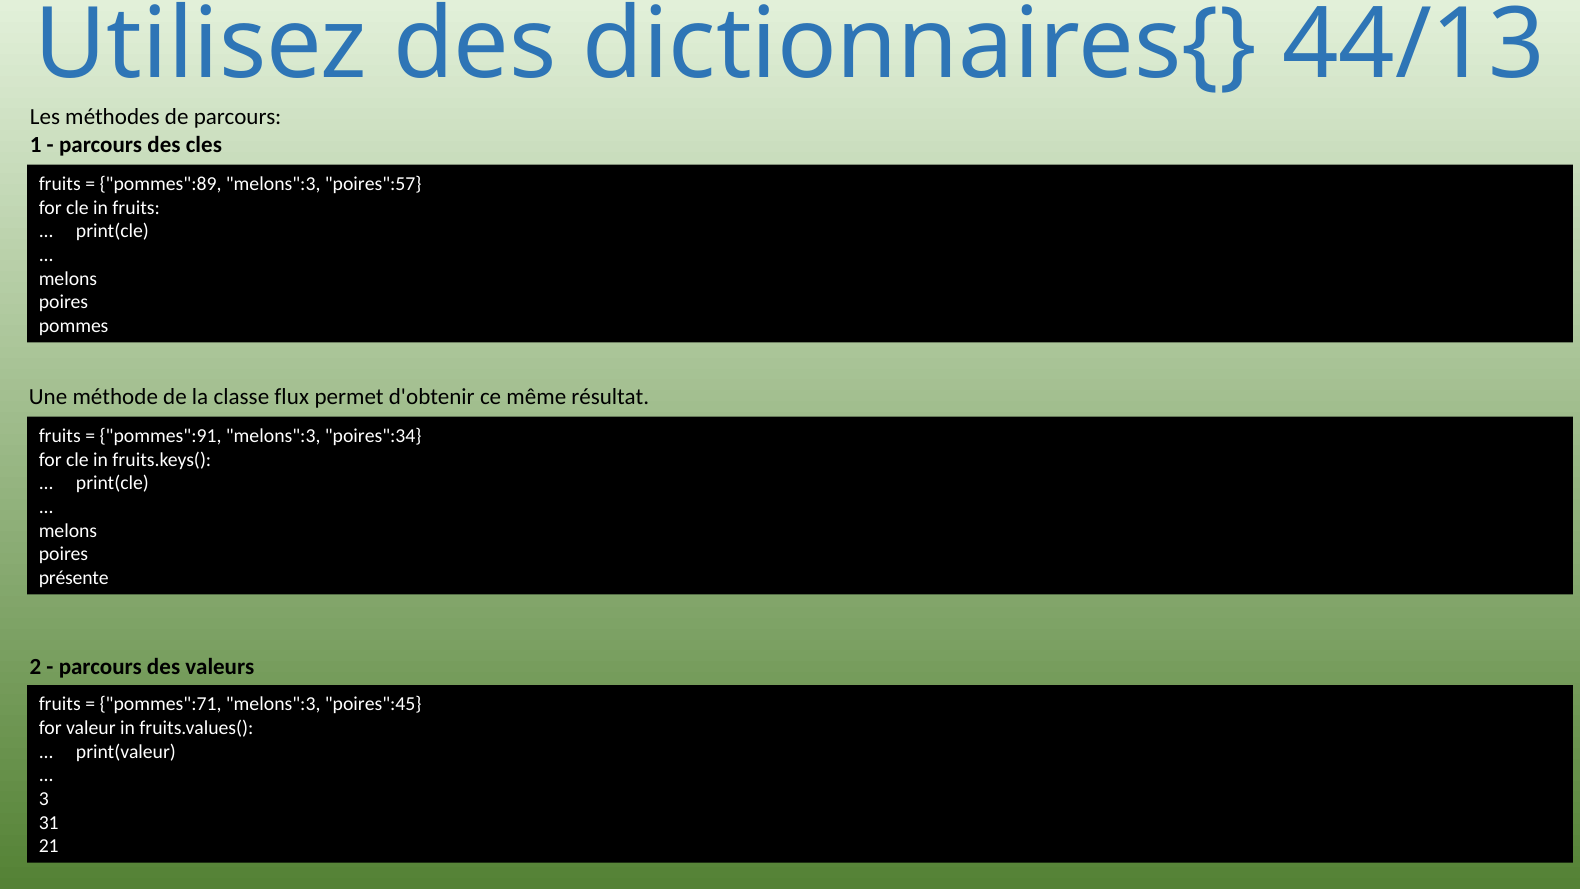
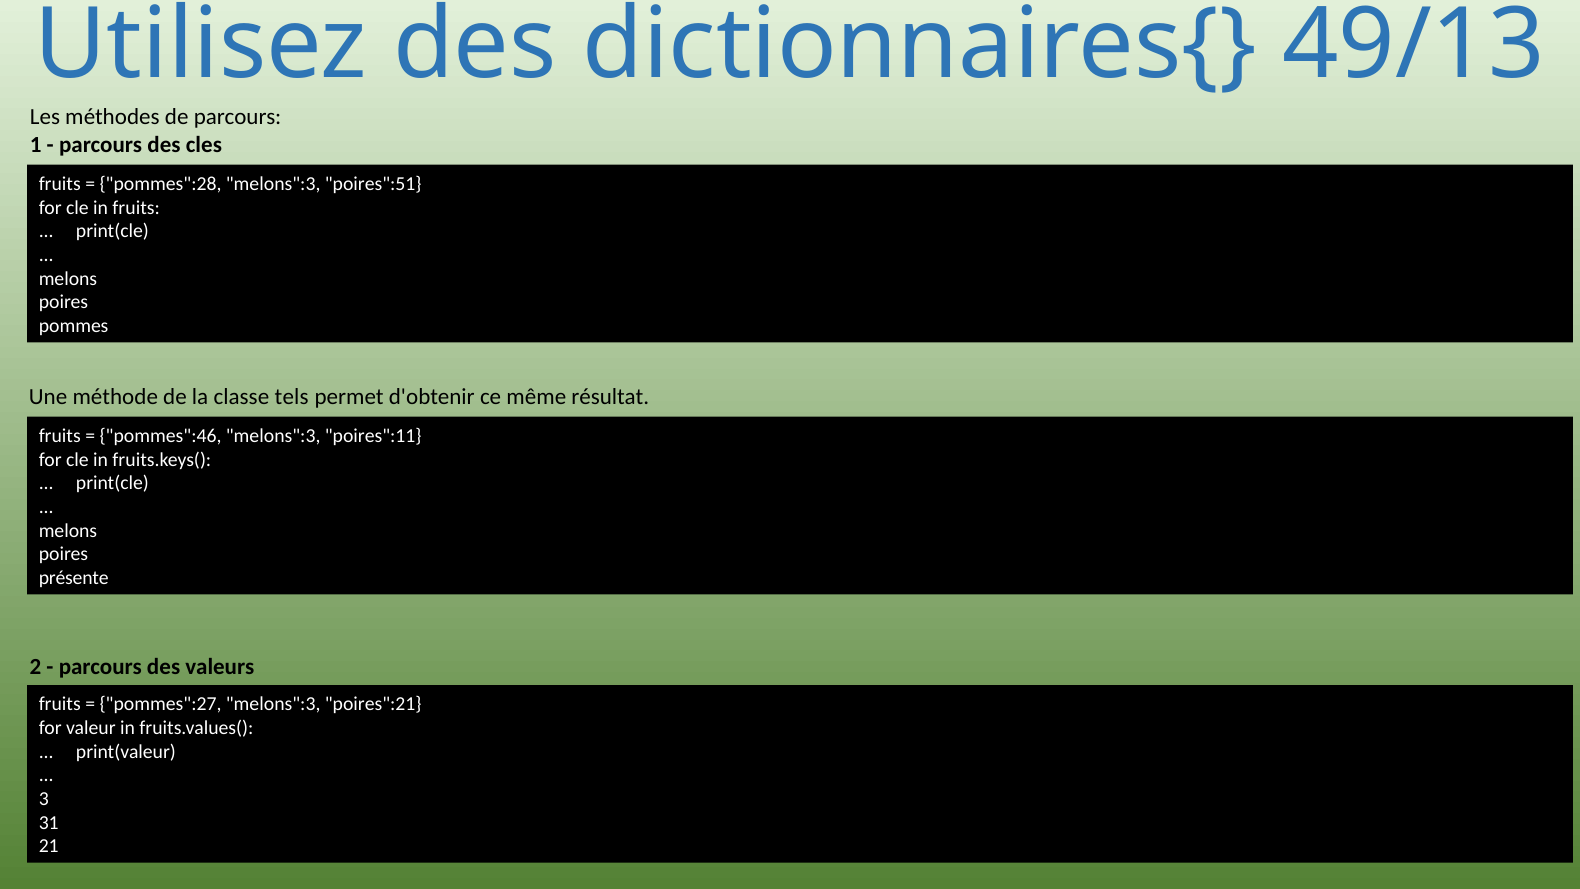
44/13: 44/13 -> 49/13 (1414, 45)
pommes":89: pommes":89 -> pommes":28 (160, 184)
poires":57: poires":57 -> poires":51 (373, 184)
flux: flux -> tels (292, 397)
pommes":91: pommes":91 -> pommes":46 (160, 436)
poires":34: poires":34 -> poires":11 (373, 436)
pommes":71: pommes":71 -> pommes":27 (160, 704)
poires":45: poires":45 -> poires":21 (373, 704)
